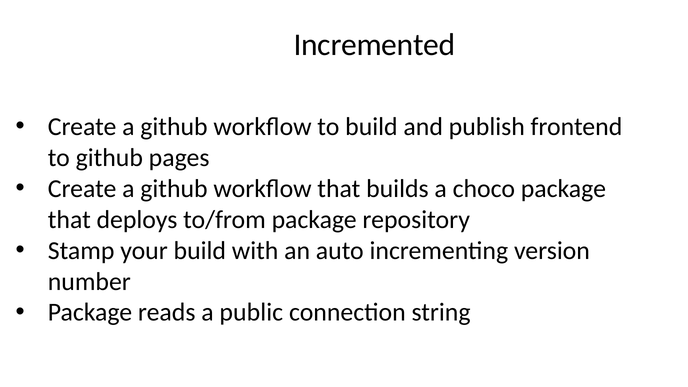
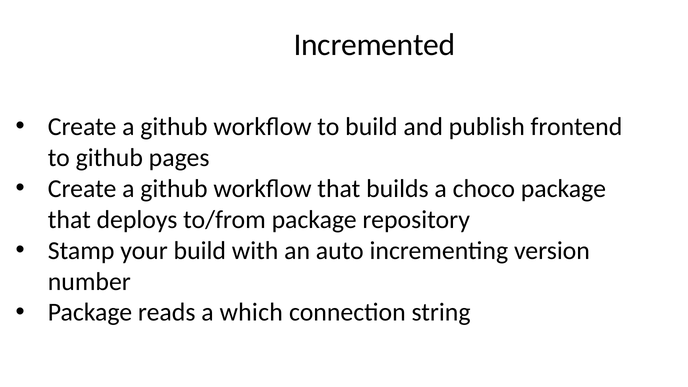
public: public -> which (251, 312)
